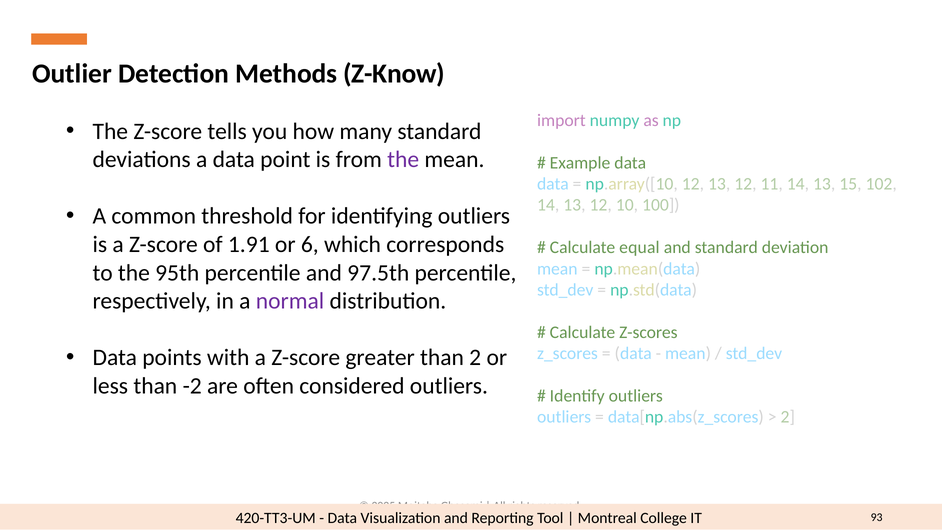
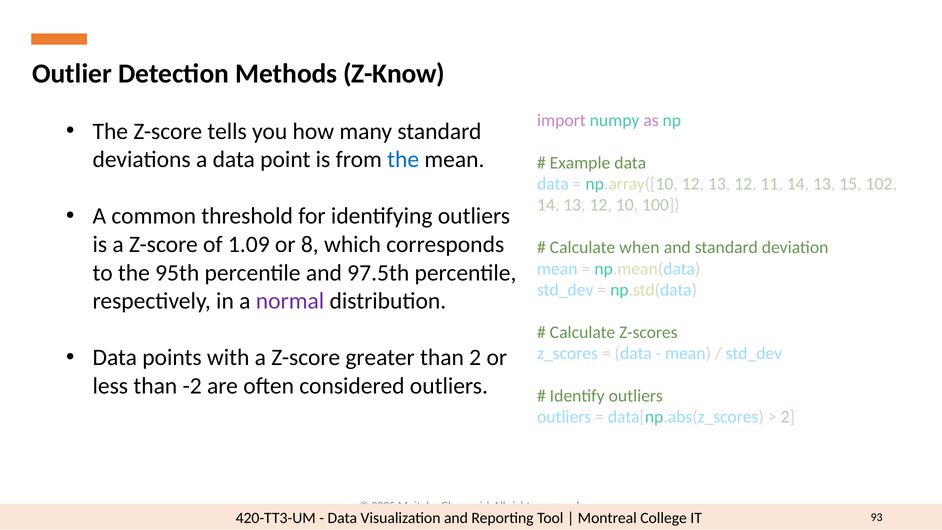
the colour: purple -> blue (403, 160)
1.91: 1.91 -> 1.09 (249, 244)
6: 6 -> 8 (310, 244)
equal: equal -> when (639, 247)
